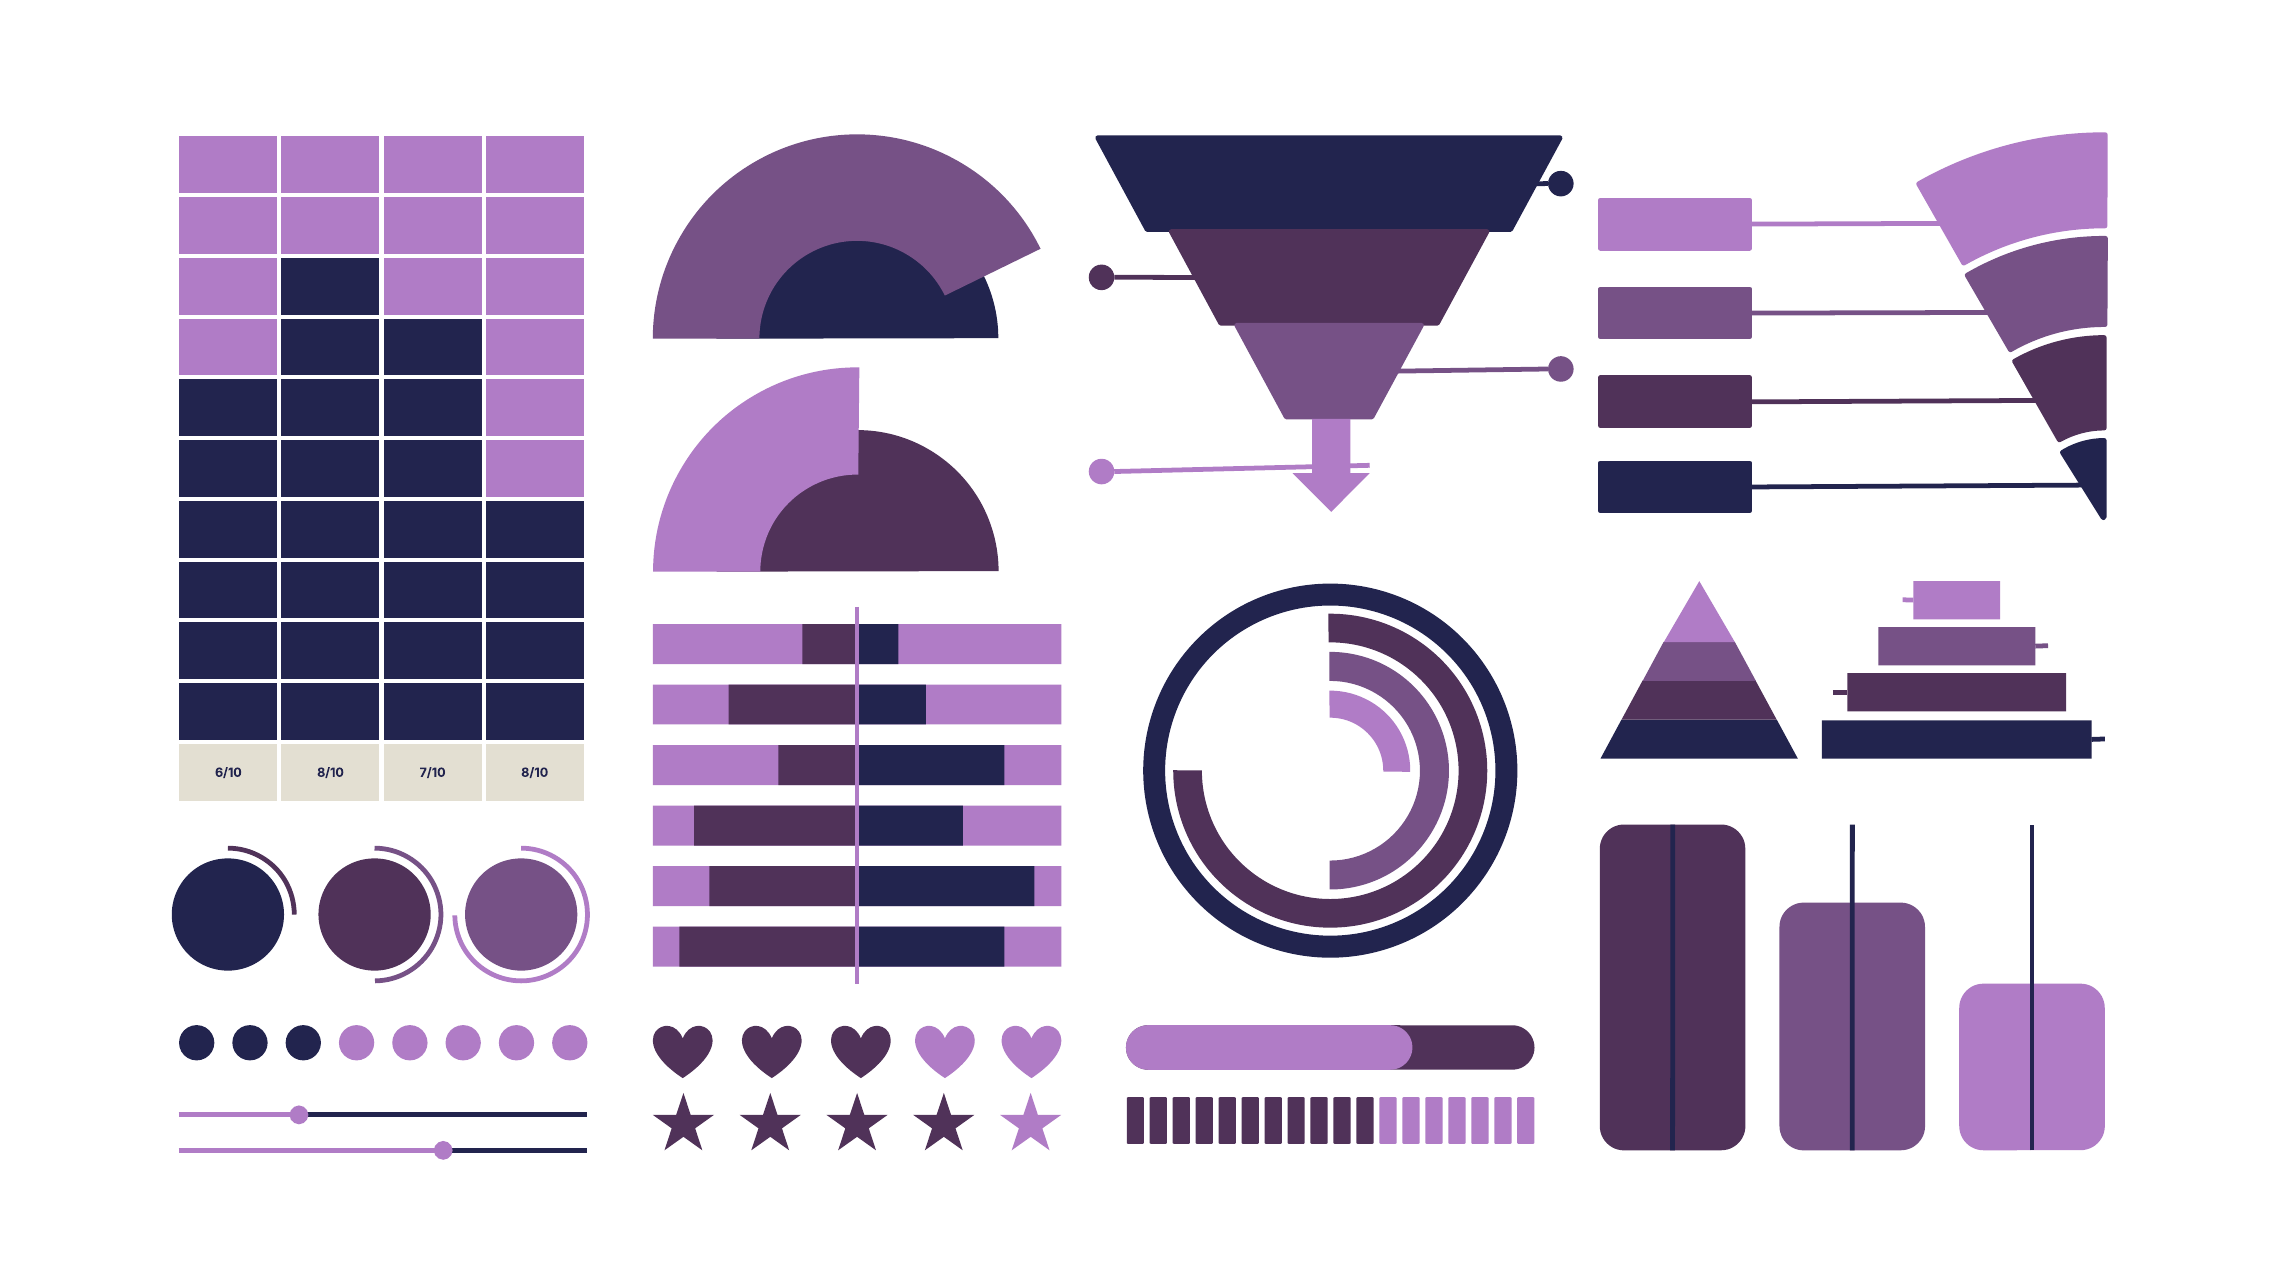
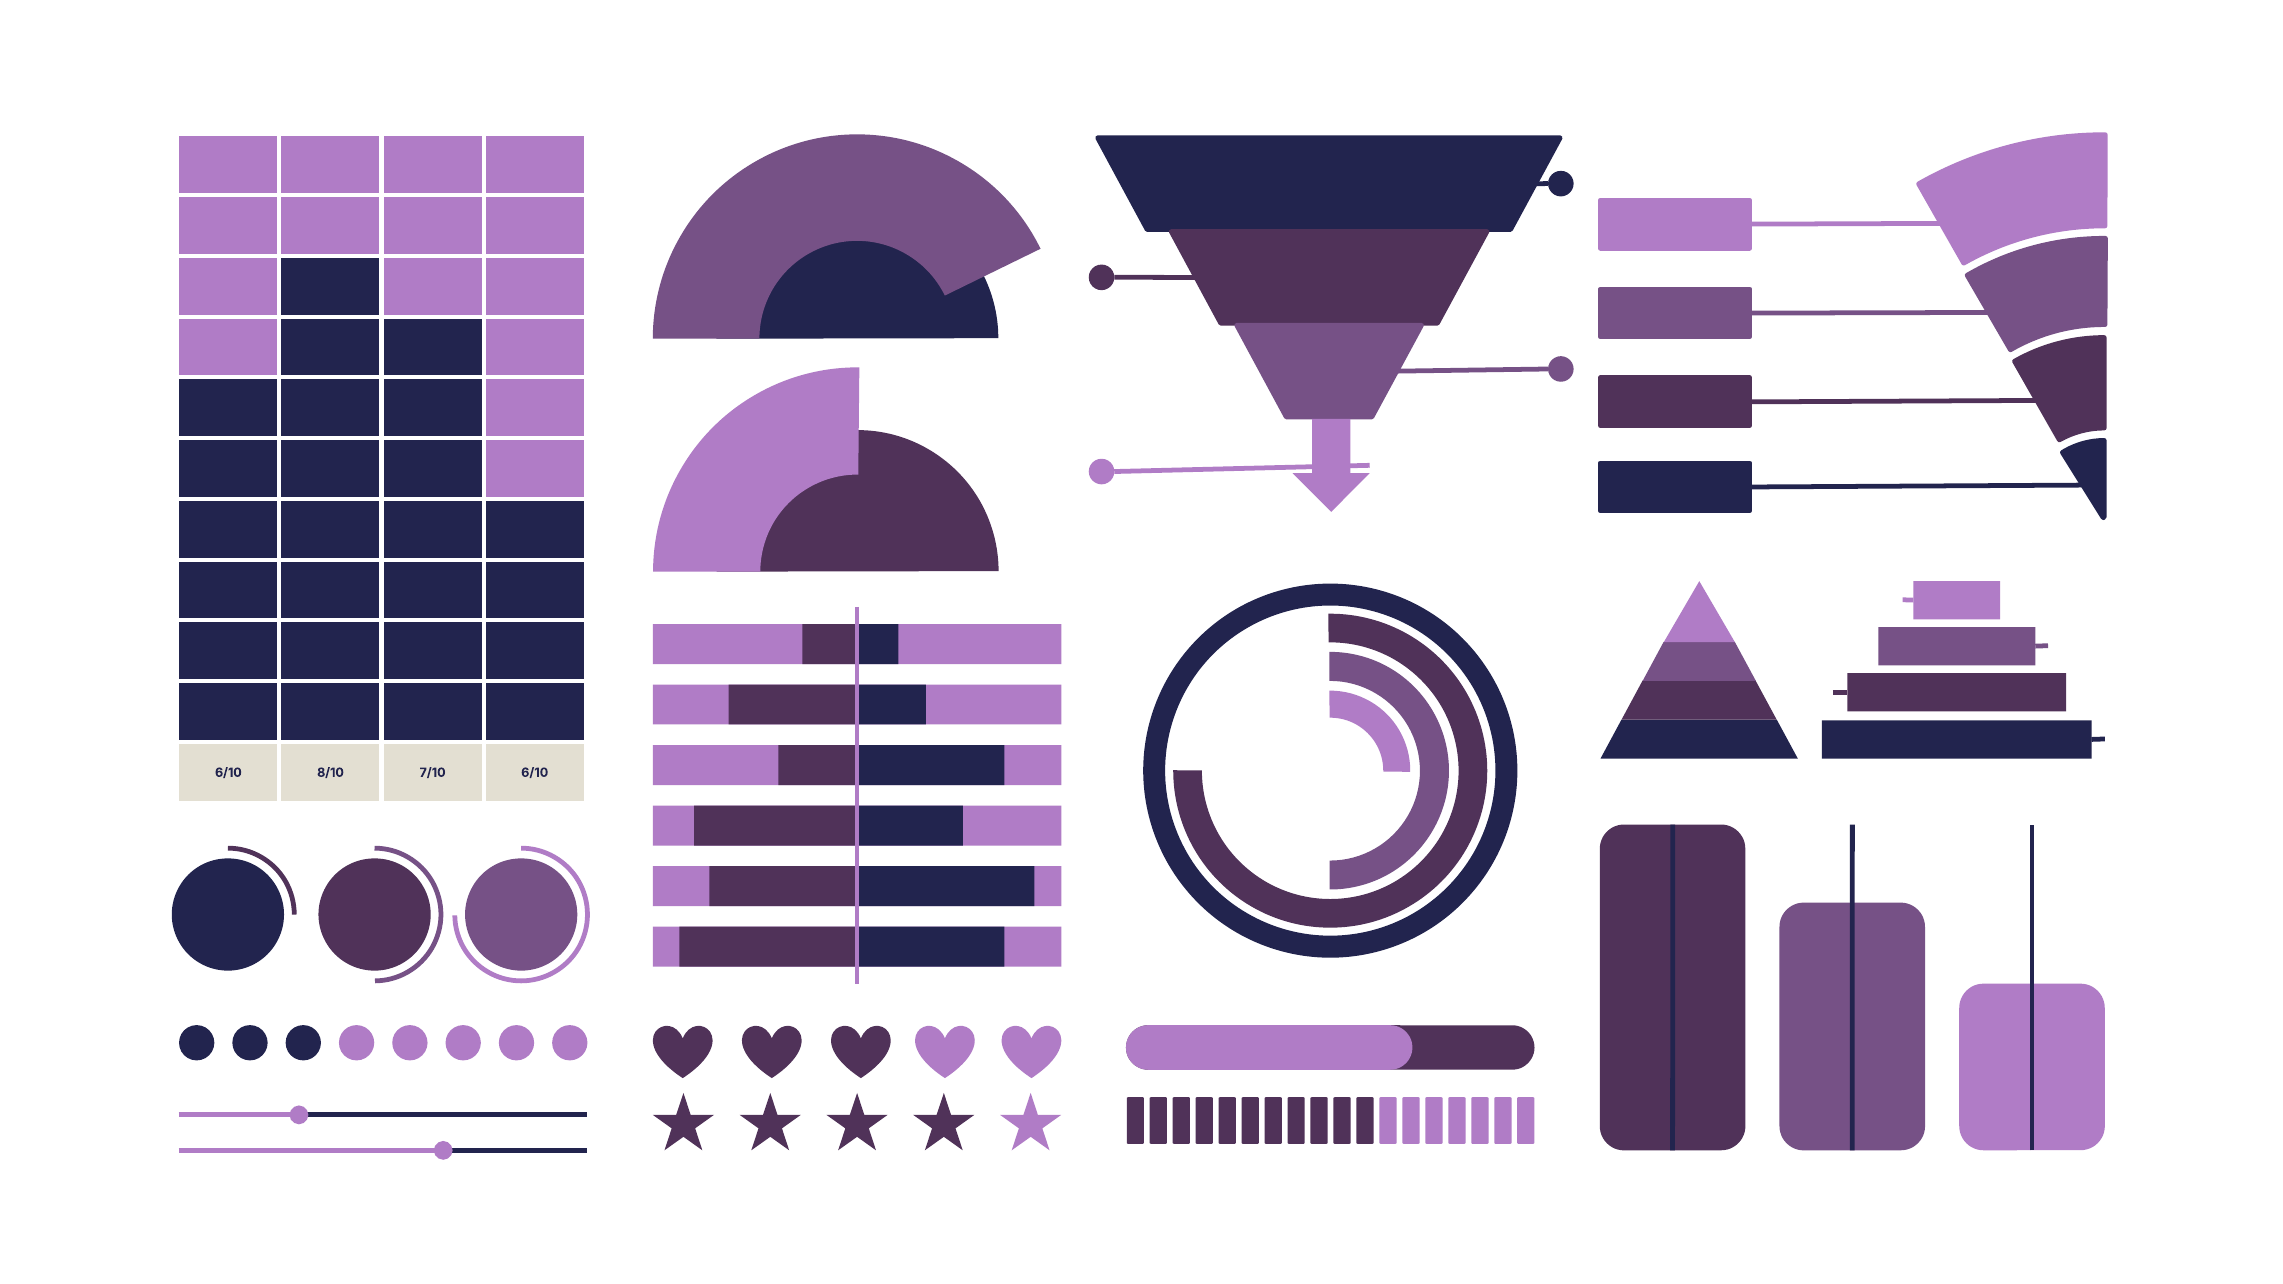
7/10 8/10: 8/10 -> 6/10 (535, 773)
